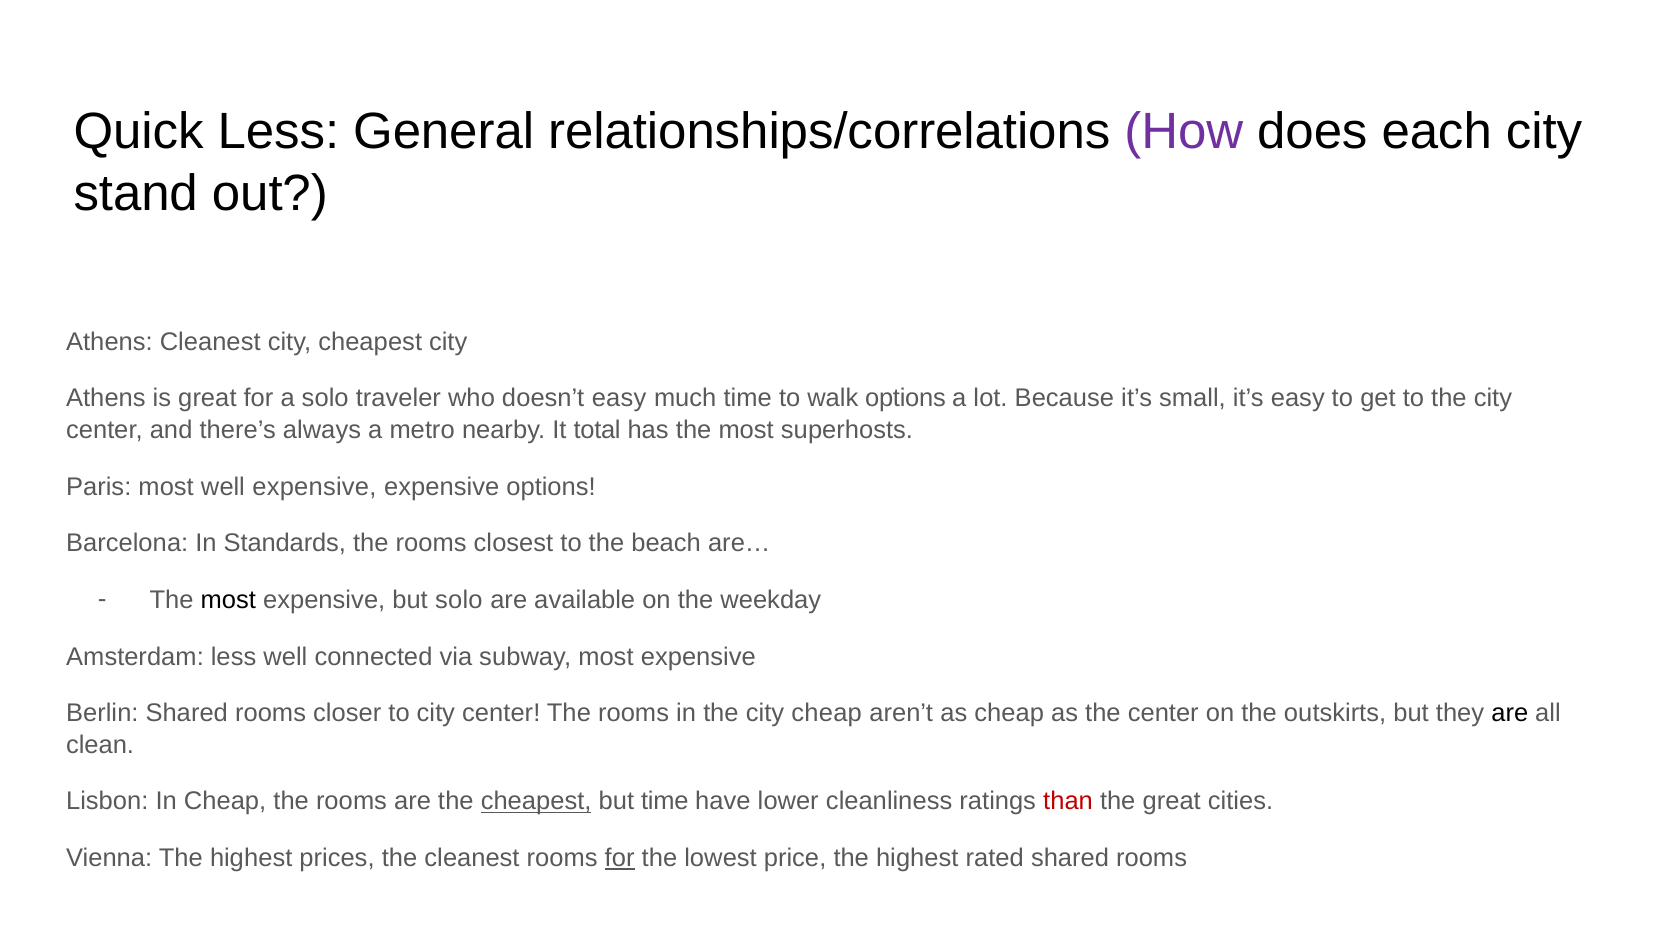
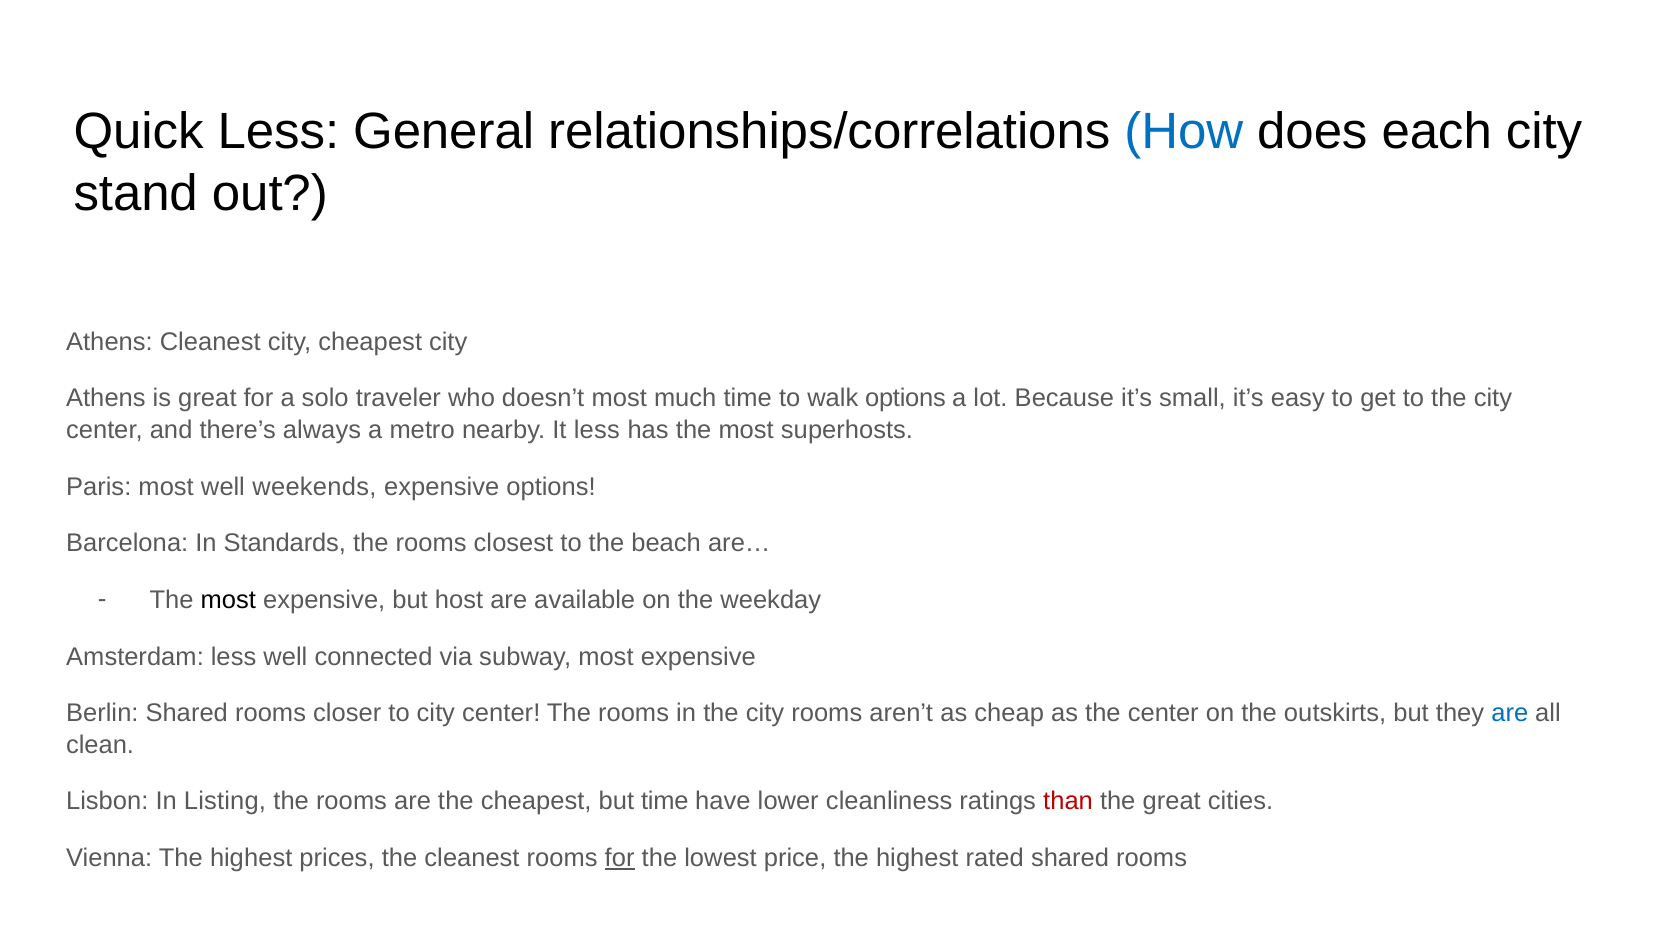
How colour: purple -> blue (1184, 132)
doesn’t easy: easy -> most (619, 398)
It total: total -> less (597, 430)
well expensive: expensive -> weekends (314, 487)
but solo: solo -> host (459, 600)
city cheap: cheap -> rooms (827, 713)
are colour: black -> blue (1510, 713)
In Cheap: Cheap -> Listing (225, 801)
cheapest underline: present -> none (536, 801)
